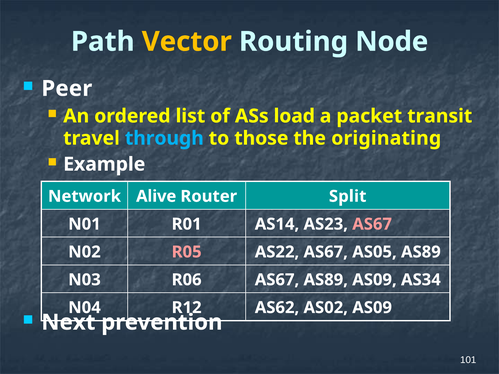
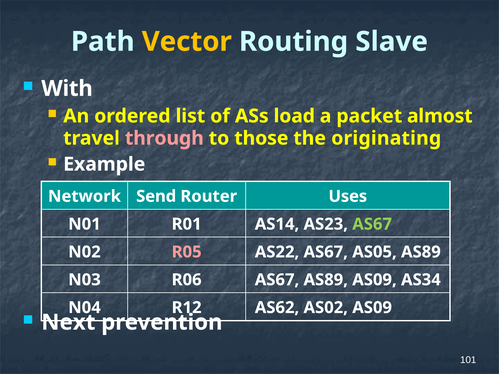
Node: Node -> Slave (392, 42)
Peer: Peer -> With (67, 89)
transit: transit -> almost (440, 116)
through colour: light blue -> pink (164, 138)
Alive: Alive -> Send (156, 196)
Split: Split -> Uses (348, 196)
AS67 colour: pink -> light green (372, 224)
